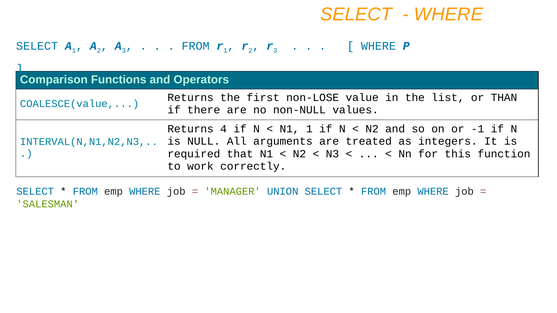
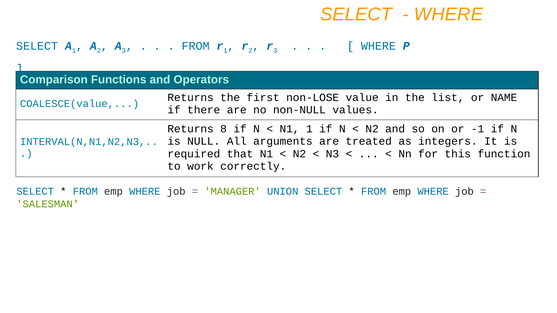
THAN: THAN -> NAME (504, 98)
4: 4 -> 8 (224, 129)
